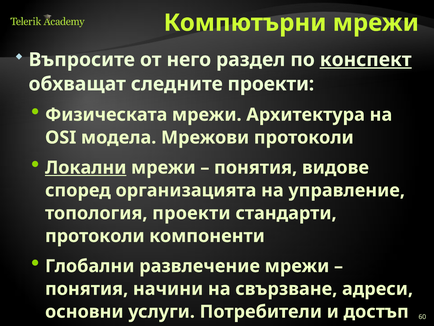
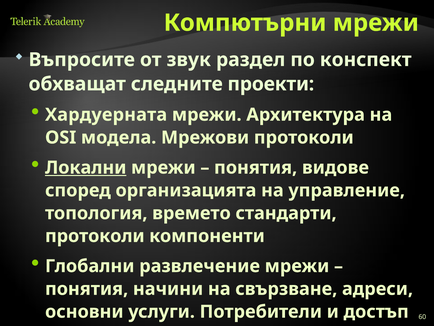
него: него -> звук (189, 60)
конспект underline: present -> none (366, 60)
Физическата: Физическата -> Хардуерната (106, 115)
топология проекти: проекти -> времето (191, 213)
